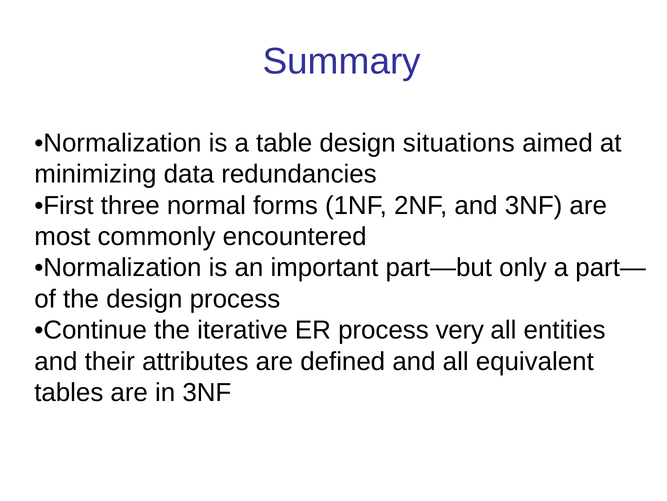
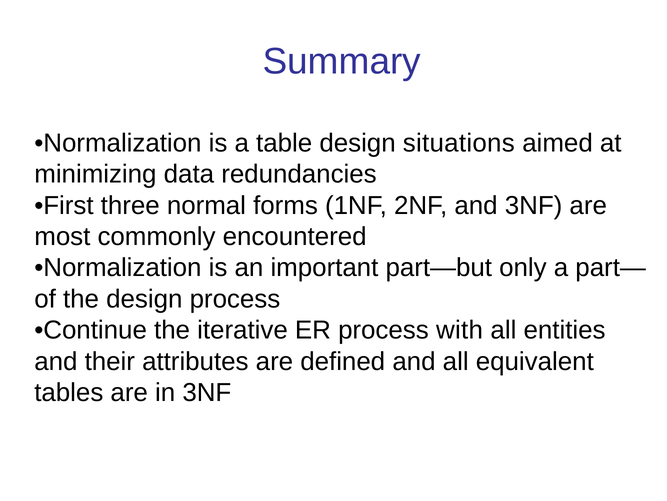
very: very -> with (459, 330)
